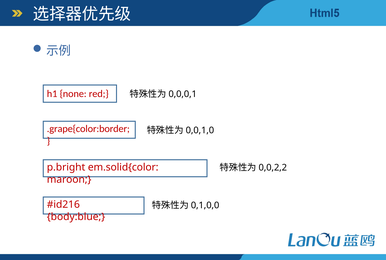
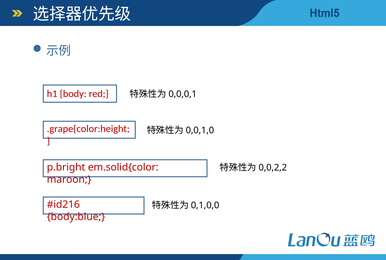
none: none -> body (73, 94)
.grape{color:border: .grape{color:border -> .grape{color:height (88, 129)
